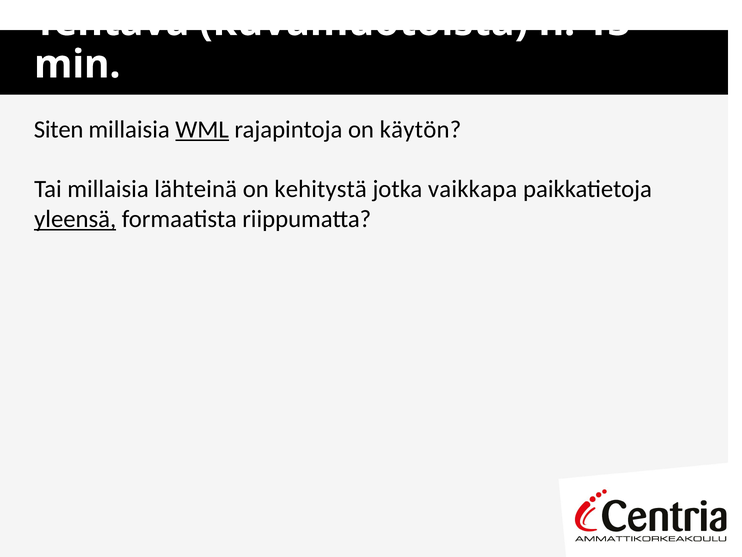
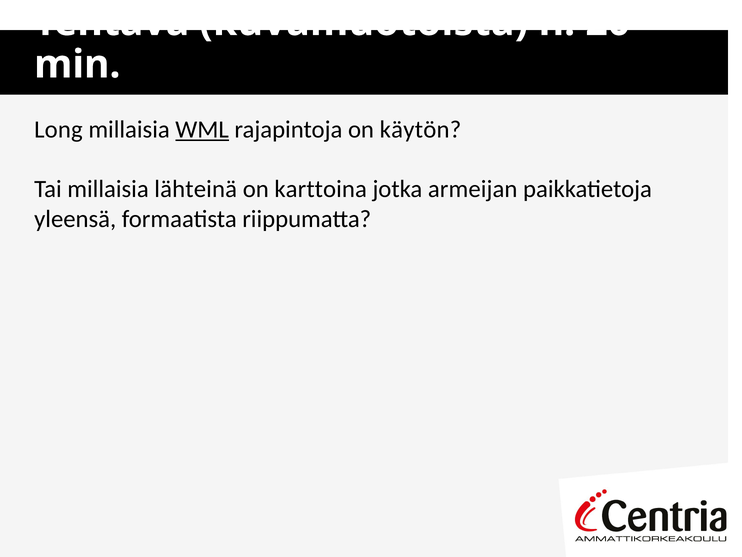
13: 13 -> 20 (608, 22)
Siten: Siten -> Long (58, 130)
kehitystä: kehitystä -> karttoina (321, 189)
vaikkapa: vaikkapa -> armeijan (473, 189)
yleensä underline: present -> none (75, 219)
